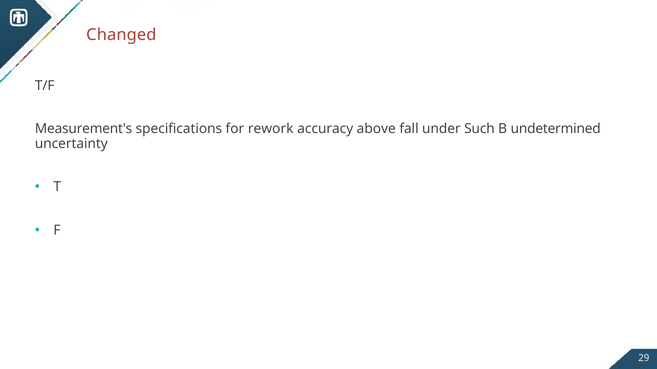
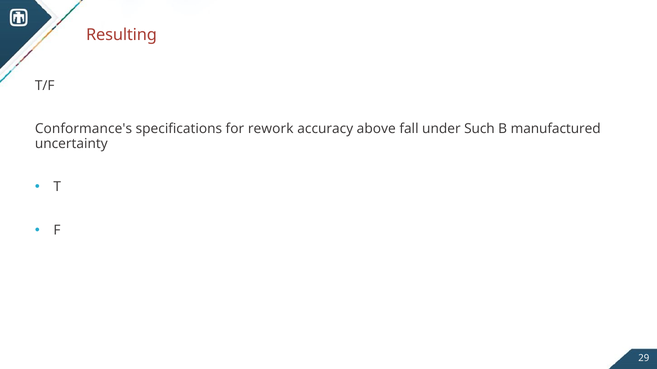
Changed: Changed -> Resulting (121, 35)
Measurement's: Measurement's -> Conformance's (83, 129)
undetermined: undetermined -> manufactured (556, 129)
